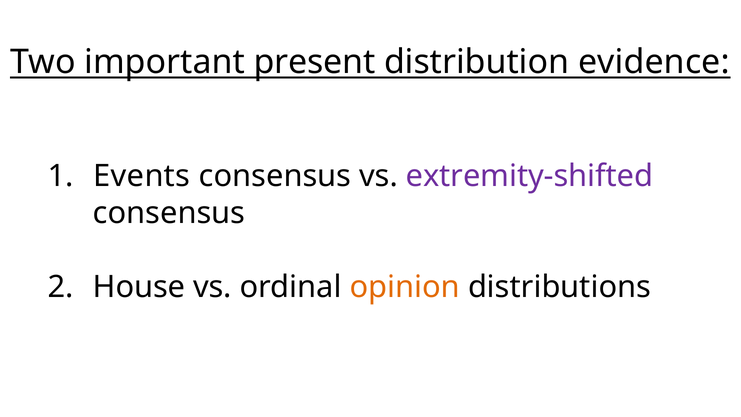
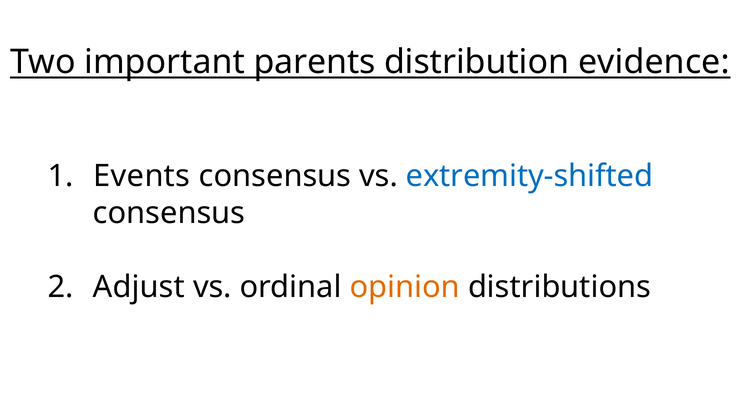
present: present -> parents (315, 62)
extremity-shifted colour: purple -> blue (529, 176)
House: House -> Adjust (139, 287)
